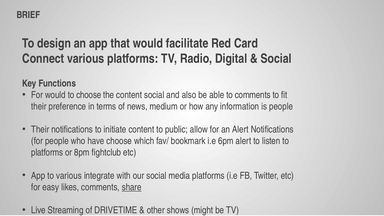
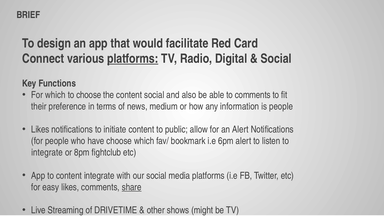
platforms underline: none -> present (133, 59)
For would: would -> which (55, 95)
Their: Their -> Likes (40, 130)
platforms: platforms -> integrate (47, 153)
to various: various -> content (69, 176)
